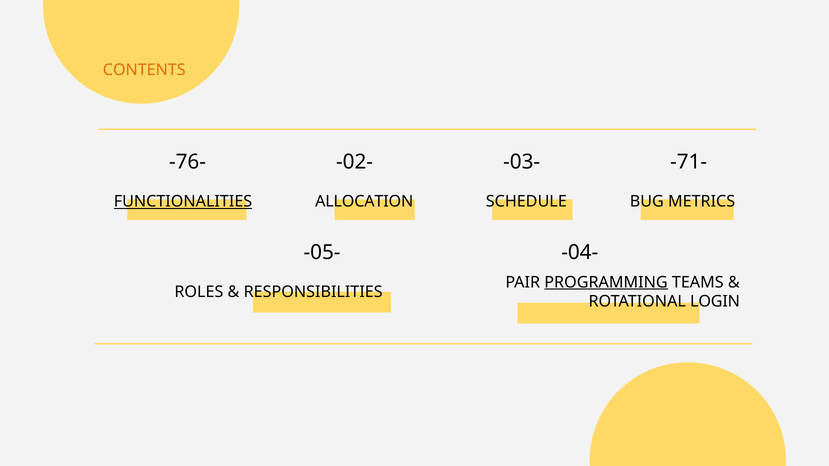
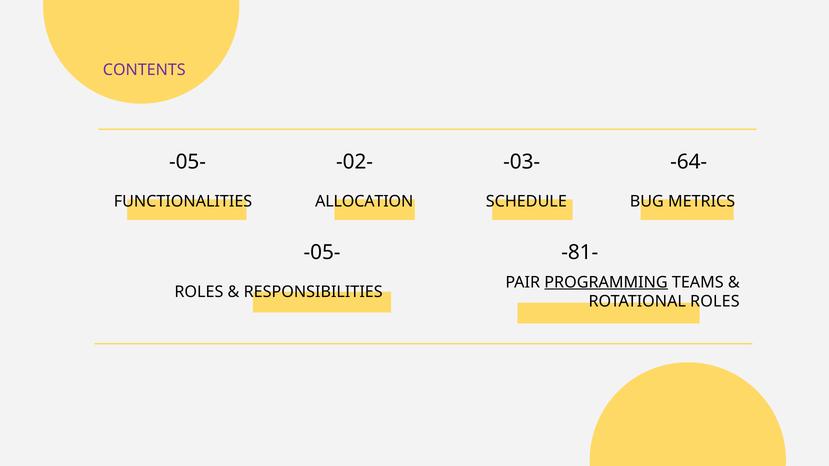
CONTENTS colour: orange -> purple (144, 70)
-76-: -76- -> -05- (188, 162)
-71-: -71- -> -64- (689, 162)
FUNCTIONALITIES underline: present -> none (183, 202)
-04-: -04- -> -81- (580, 253)
ROTATIONAL LOGIN: LOGIN -> ROLES (715, 302)
